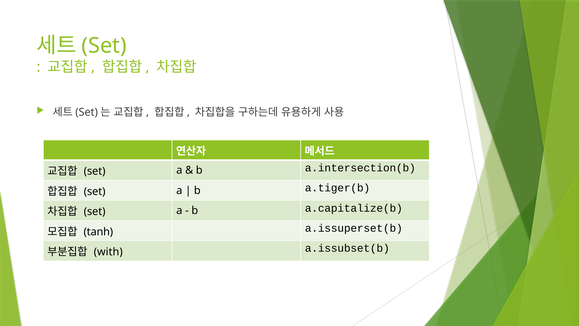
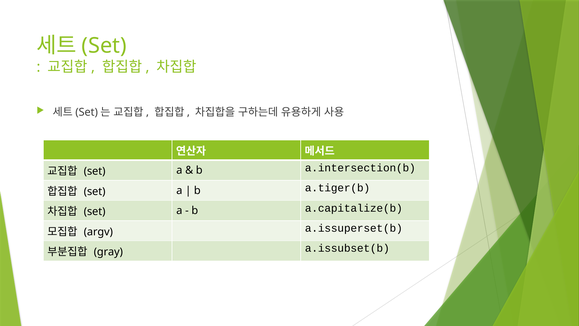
tanh: tanh -> argv (98, 232)
with: with -> gray (108, 252)
